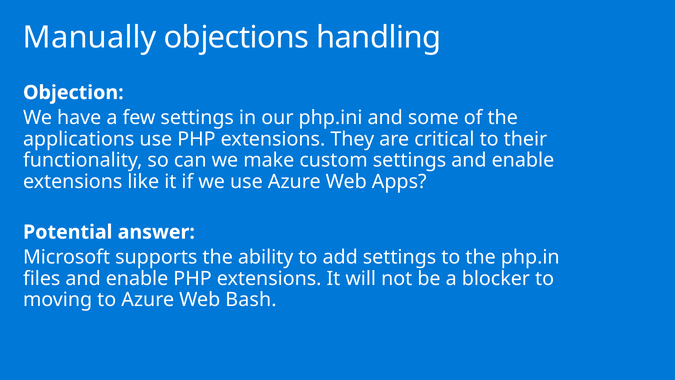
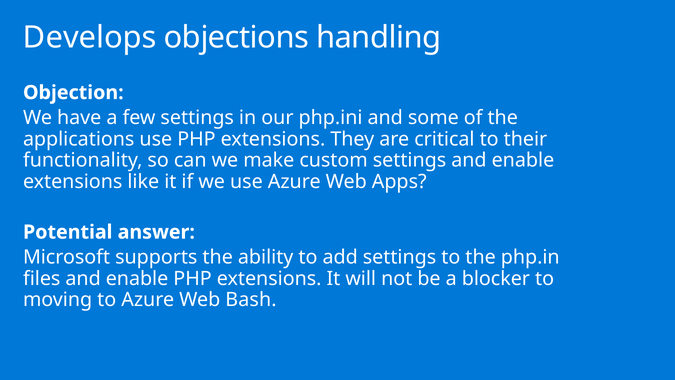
Manually: Manually -> Develops (90, 38)
